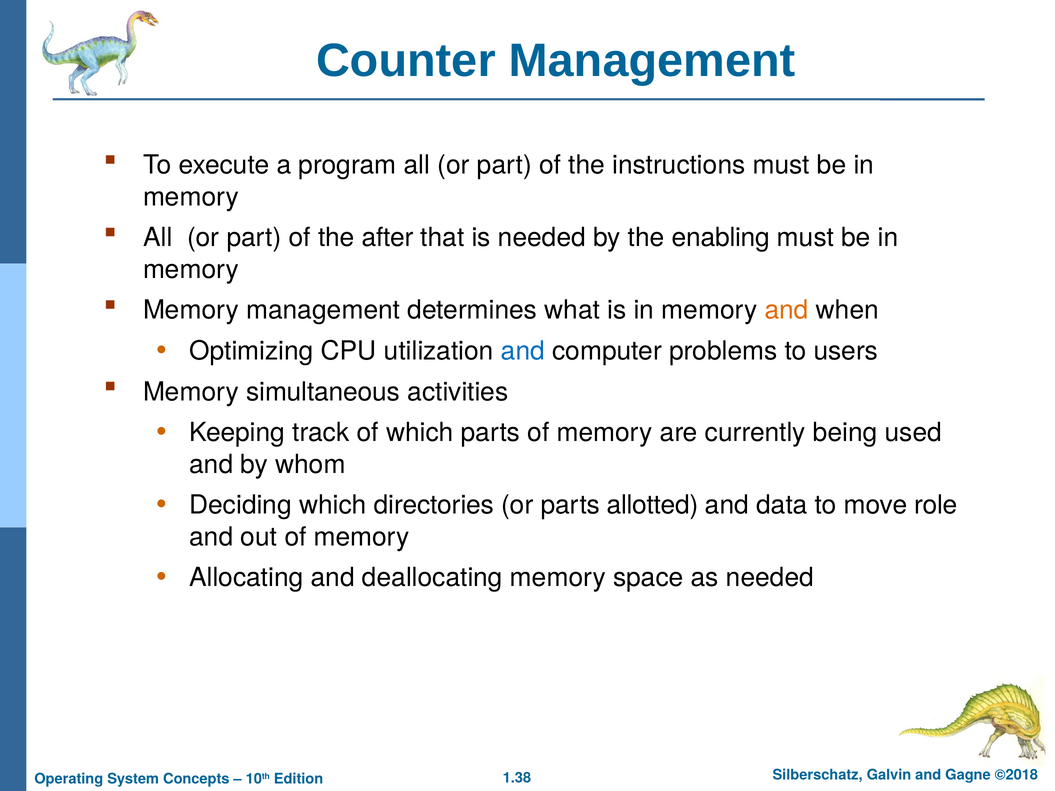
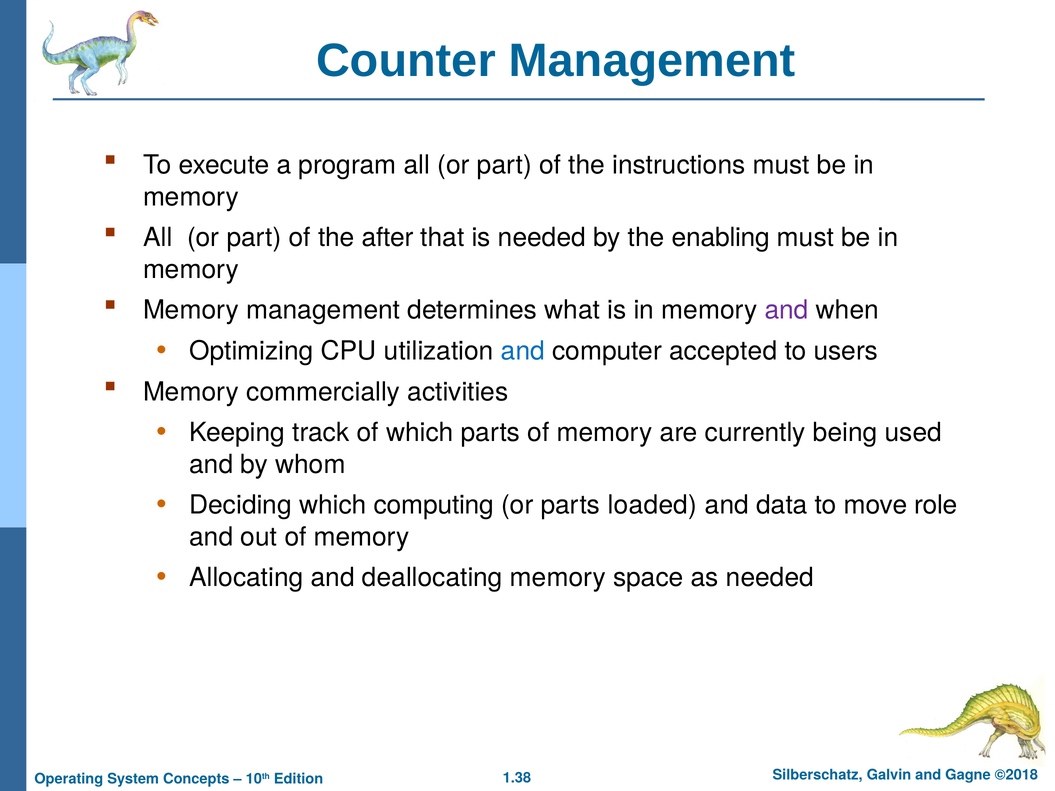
and colour: orange -> purple (787, 310)
problems: problems -> accepted (723, 351)
simultaneous: simultaneous -> commercially (323, 392)
directories: directories -> computing (434, 505)
allotted: allotted -> loaded (652, 505)
